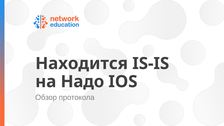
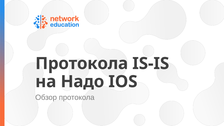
Находится: Находится -> Протокола (82, 64)
